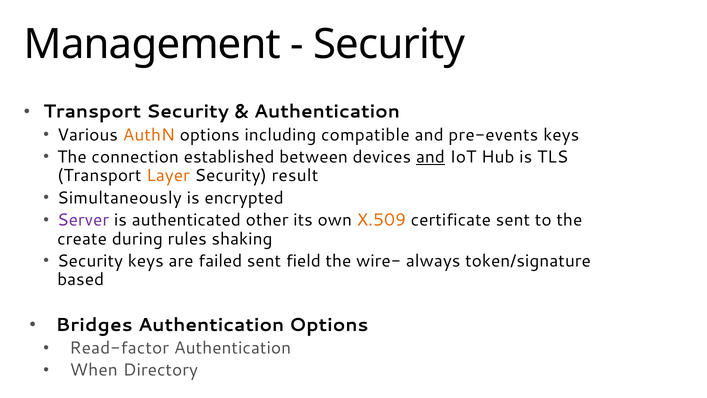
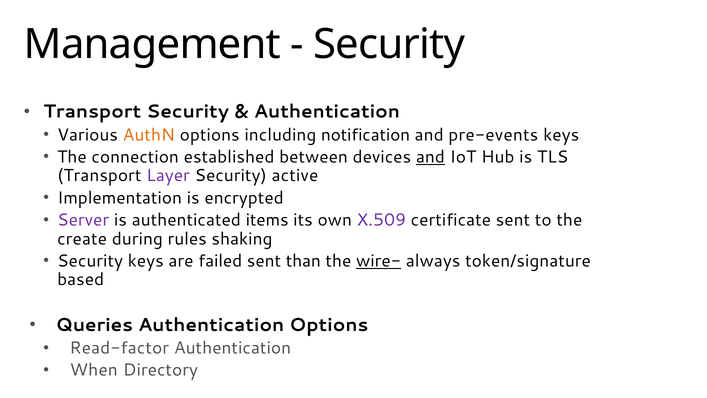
compatible: compatible -> notification (366, 135)
Layer colour: orange -> purple (168, 176)
result: result -> active (295, 176)
Simultaneously: Simultaneously -> Implementation (120, 198)
other: other -> items (267, 220)
X.509 colour: orange -> purple (381, 220)
field: field -> than (303, 261)
wire- underline: none -> present (379, 261)
Bridges: Bridges -> Queries (94, 325)
